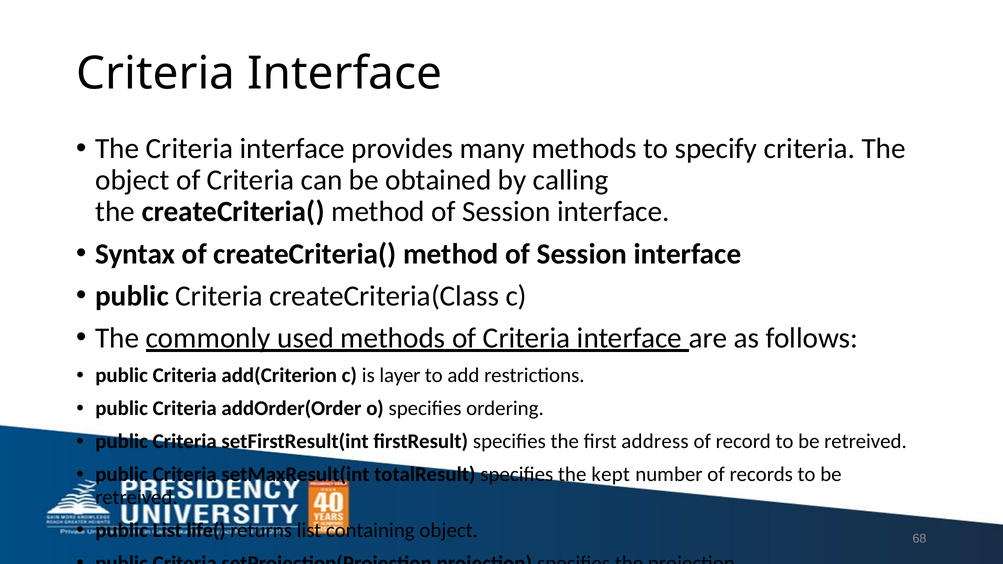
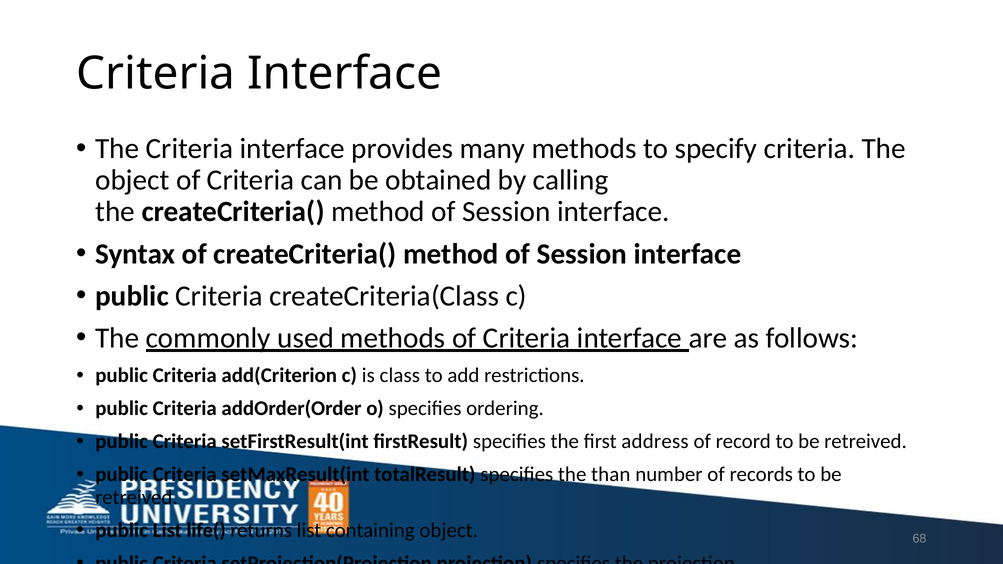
layer: layer -> class (400, 376)
kept: kept -> than (611, 475)
